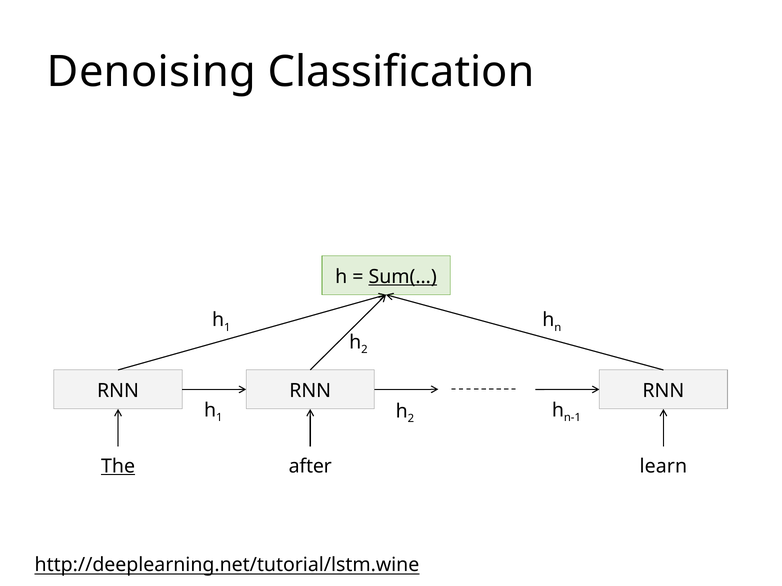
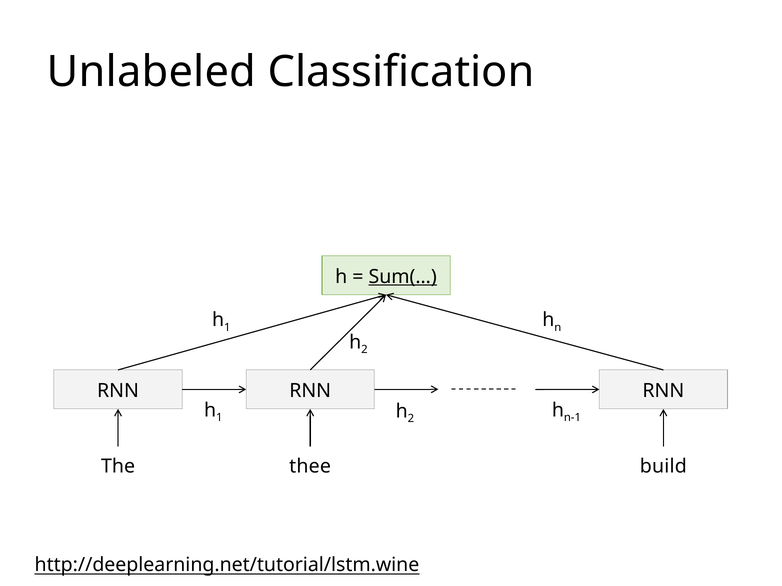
Denoising: Denoising -> Unlabeled (152, 72)
The underline: present -> none (118, 467)
after: after -> thee (310, 467)
learn: learn -> build (663, 467)
